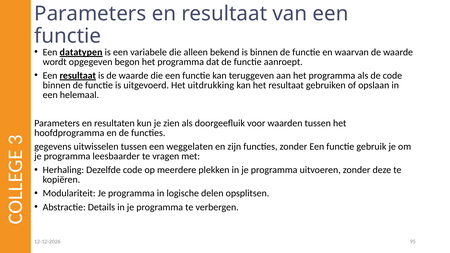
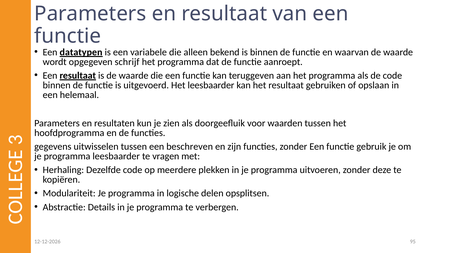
begon: begon -> schrijf (127, 62)
Het uitdrukking: uitdrukking -> leesbaarder (211, 85)
weggelaten: weggelaten -> beschreven (190, 147)
